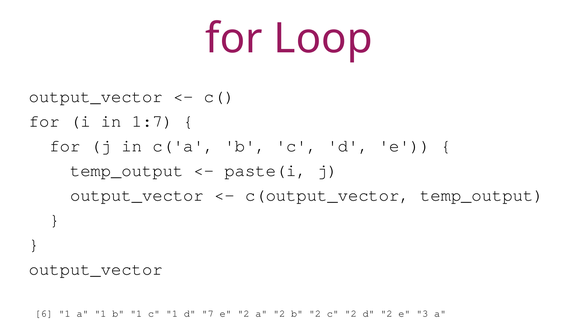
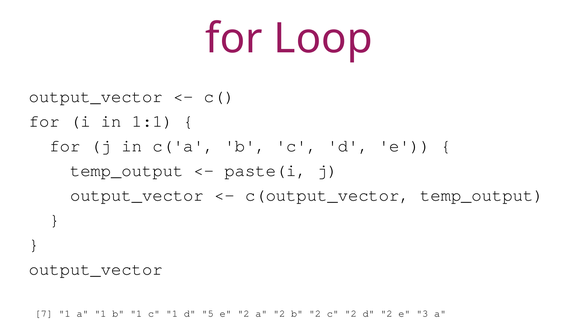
1:7: 1:7 -> 1:1 (152, 121)
6: 6 -> 7 (44, 314)
1 d 7: 7 -> 5 (208, 314)
